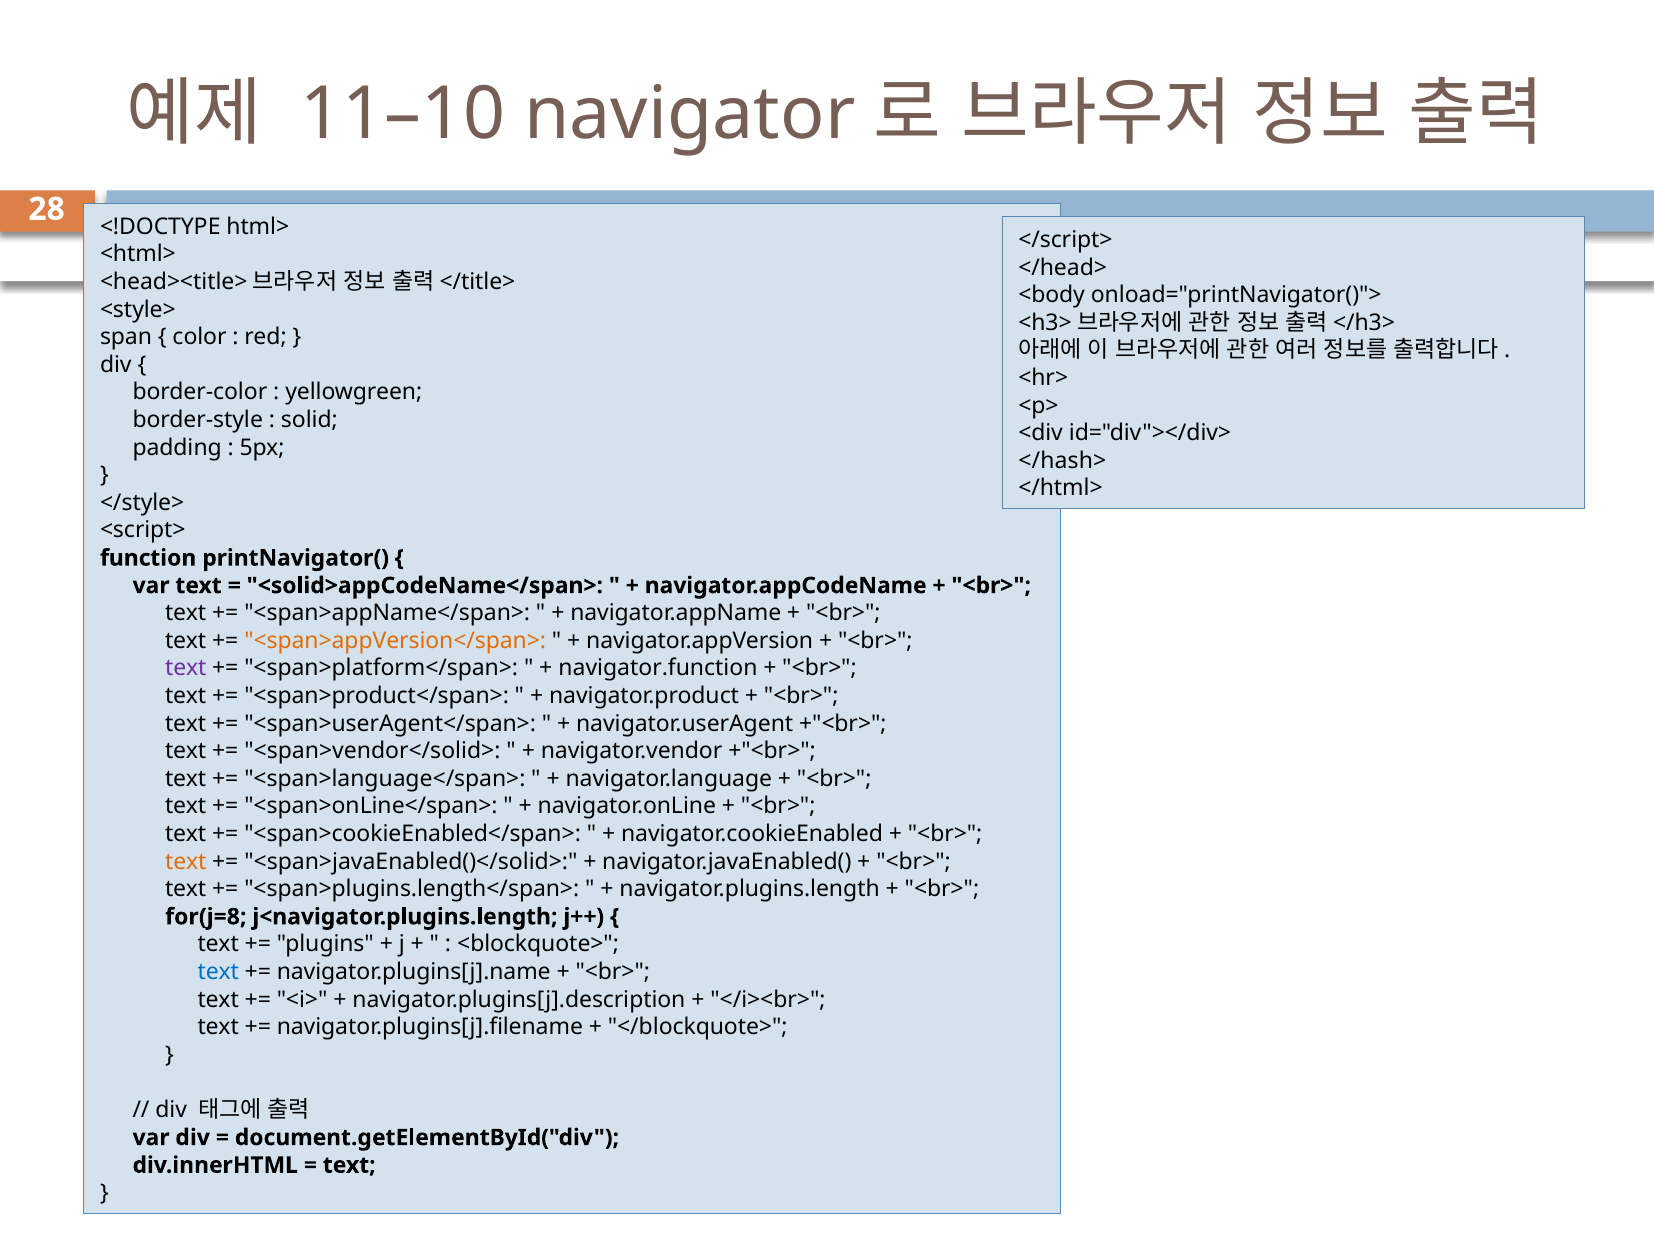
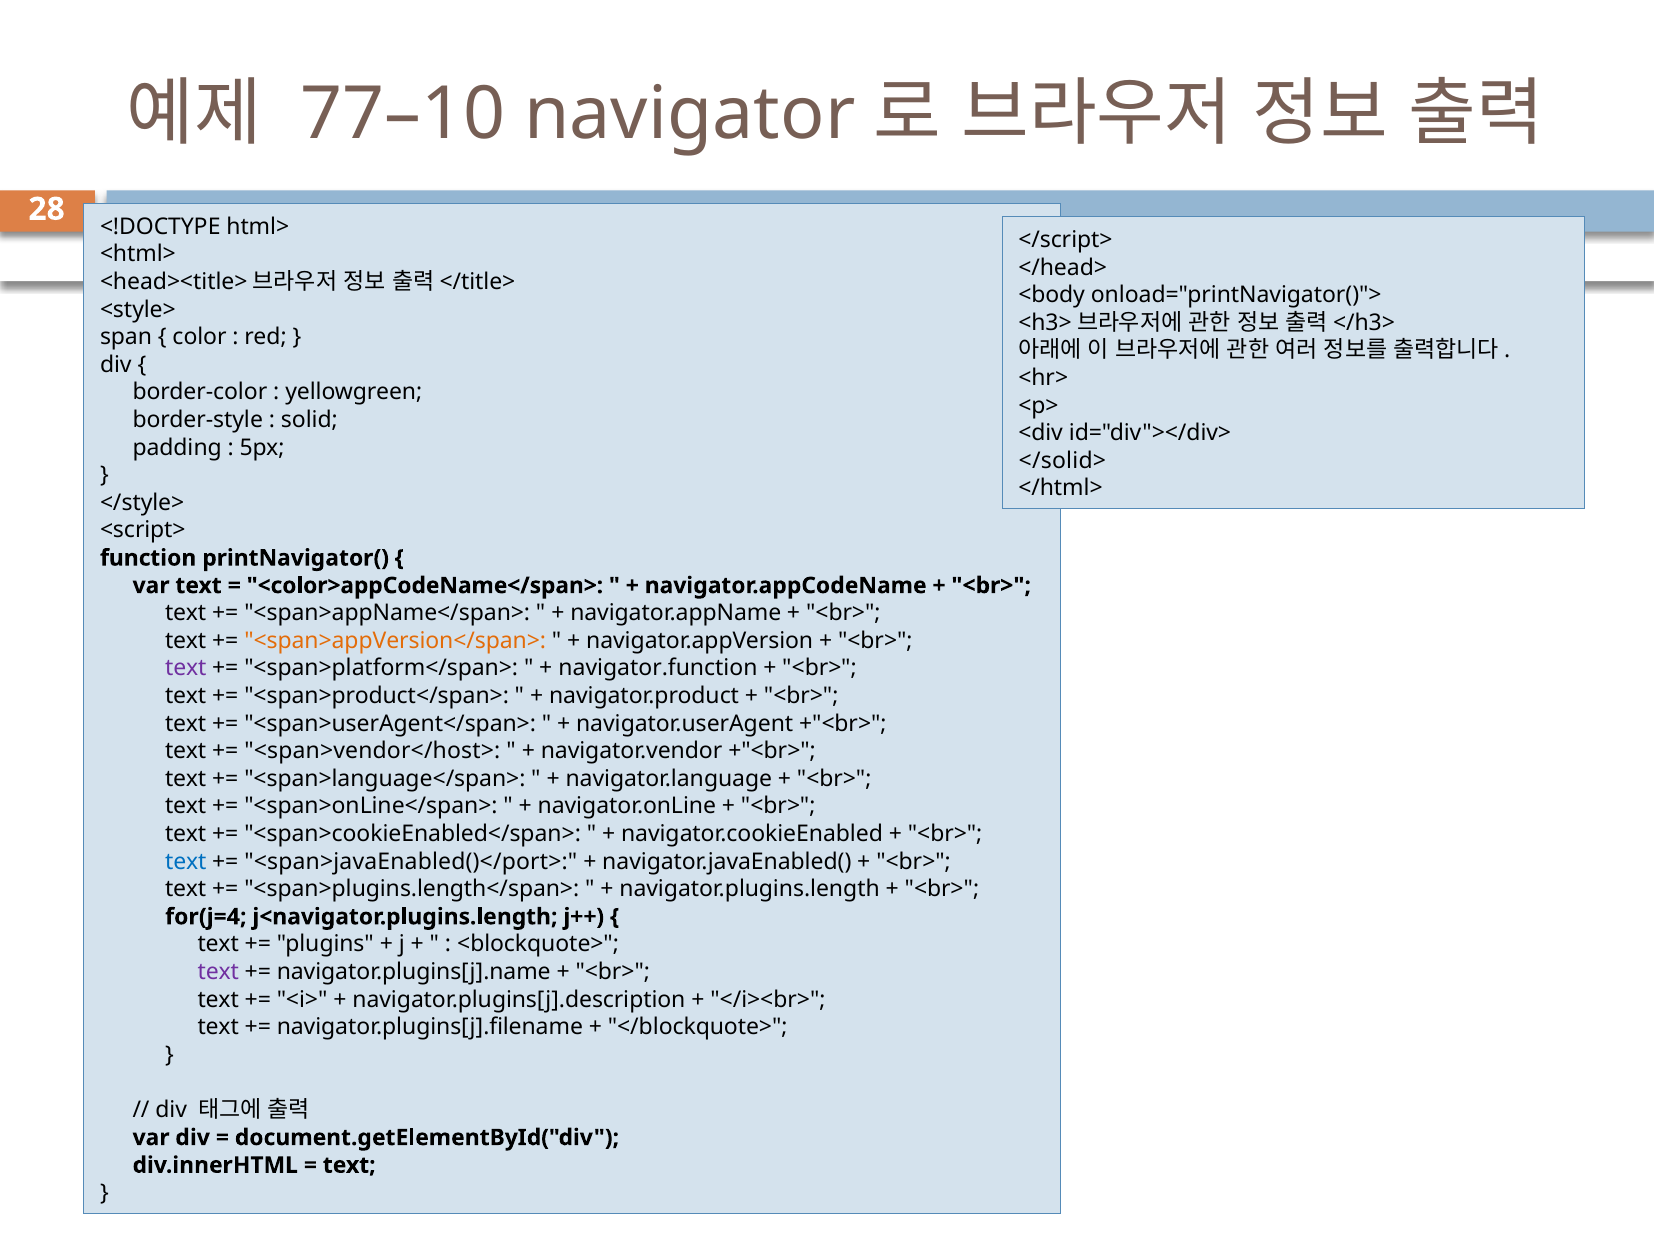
11–10: 11–10 -> 77–10 (403, 115)
</hash>: </hash> -> </solid> (1062, 461)
<solid>appCodeName</span>: <solid>appCodeName</span> -> <color>appCodeName</span> (425, 586)
<span>vendor</solid>: <span>vendor</solid> -> <span>vendor</host> (372, 751)
text colour: orange -> blue (186, 862)
<span>javaEnabled()</solid>: <span>javaEnabled()</solid> -> <span>javaEnabled()</port> (411, 862)
for(j=8: for(j=8 -> for(j=4 (206, 917)
text colour: blue -> purple (218, 972)
